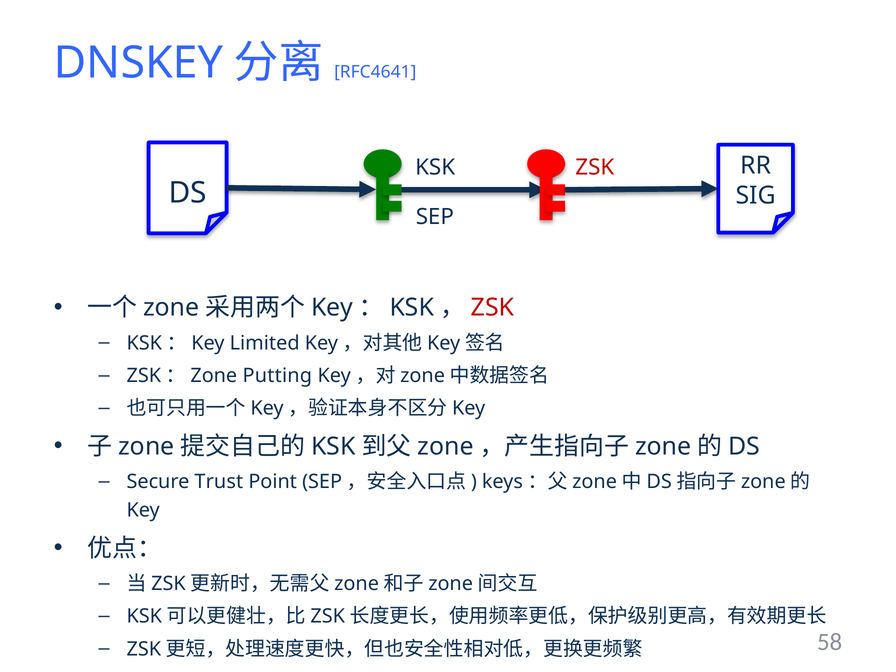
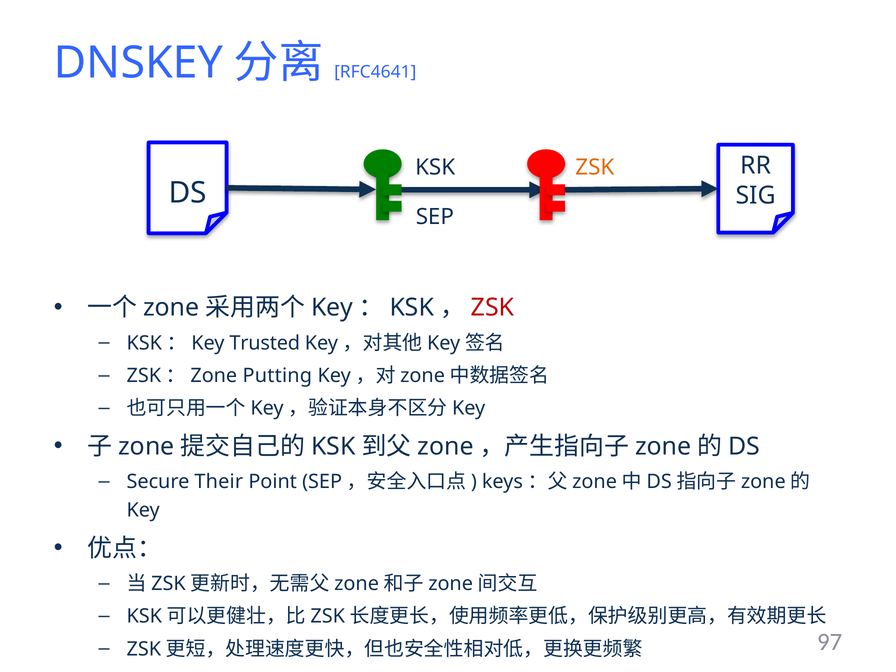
ZSK colour: red -> orange (595, 167)
Limited: Limited -> Trusted (265, 343)
Trust: Trust -> Their (219, 482)
58: 58 -> 97 (830, 642)
